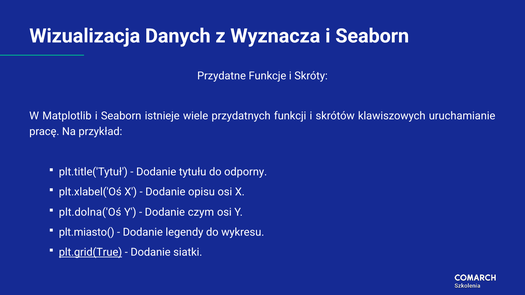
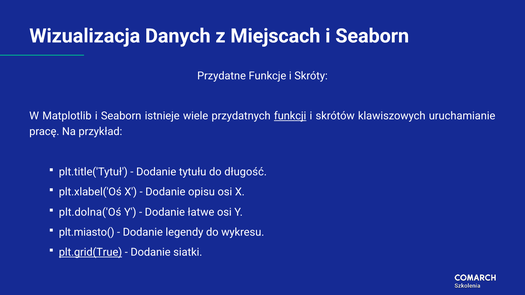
Wyznacza: Wyznacza -> Miejscach (275, 36)
funkcji underline: none -> present (290, 116)
odporny: odporny -> długość (246, 172)
czym: czym -> łatwe (201, 212)
